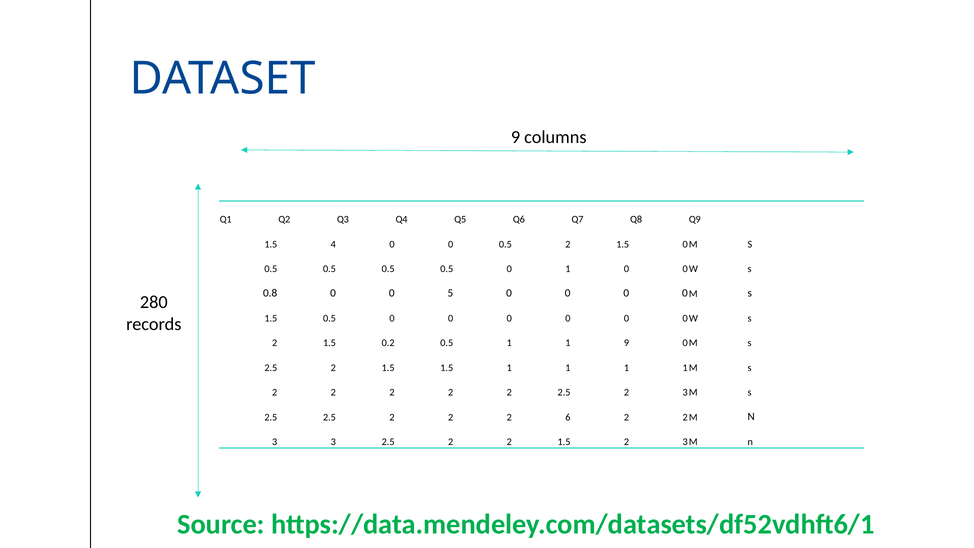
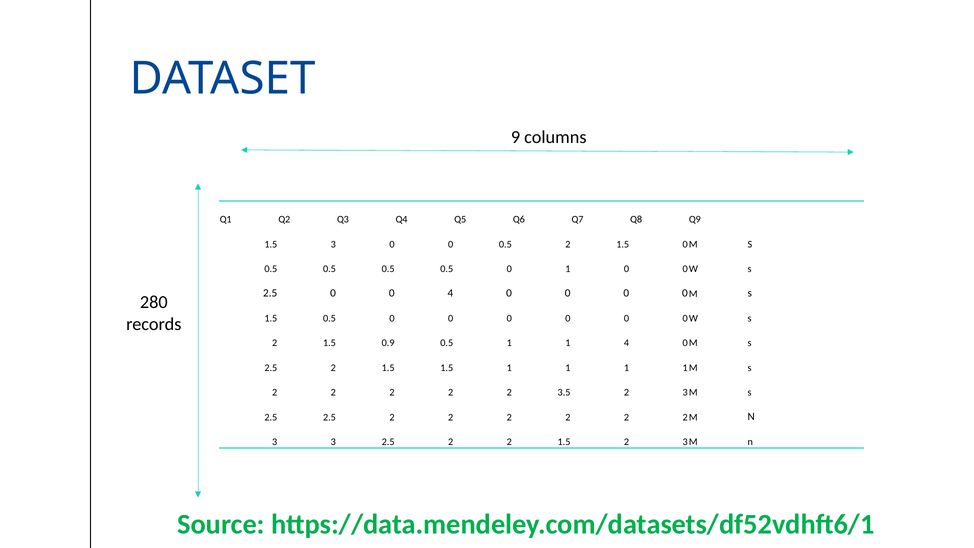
1.5 4: 4 -> 3 (333, 244)
0.8: 0.8 -> 2.5 (270, 293)
0 5: 5 -> 4 (450, 293)
0.2: 0.2 -> 0.9 (388, 343)
1 9: 9 -> 4 (627, 343)
2 2.5: 2.5 -> 3.5 (564, 392)
6: 6 -> 2 (568, 417)
